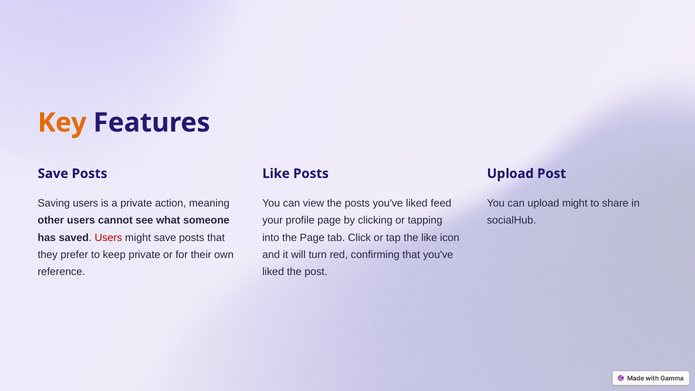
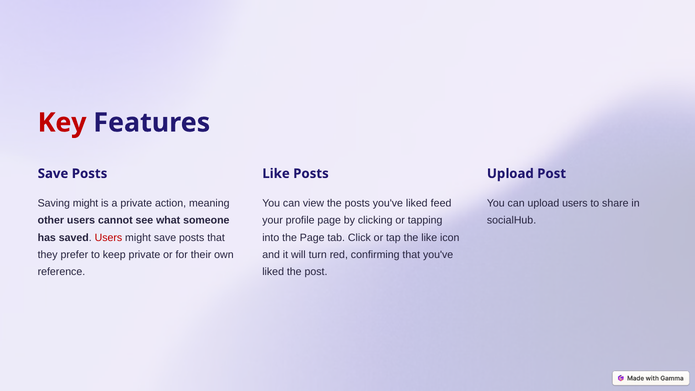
Key colour: orange -> red (62, 123)
Saving users: users -> might (86, 203)
upload might: might -> users (575, 203)
